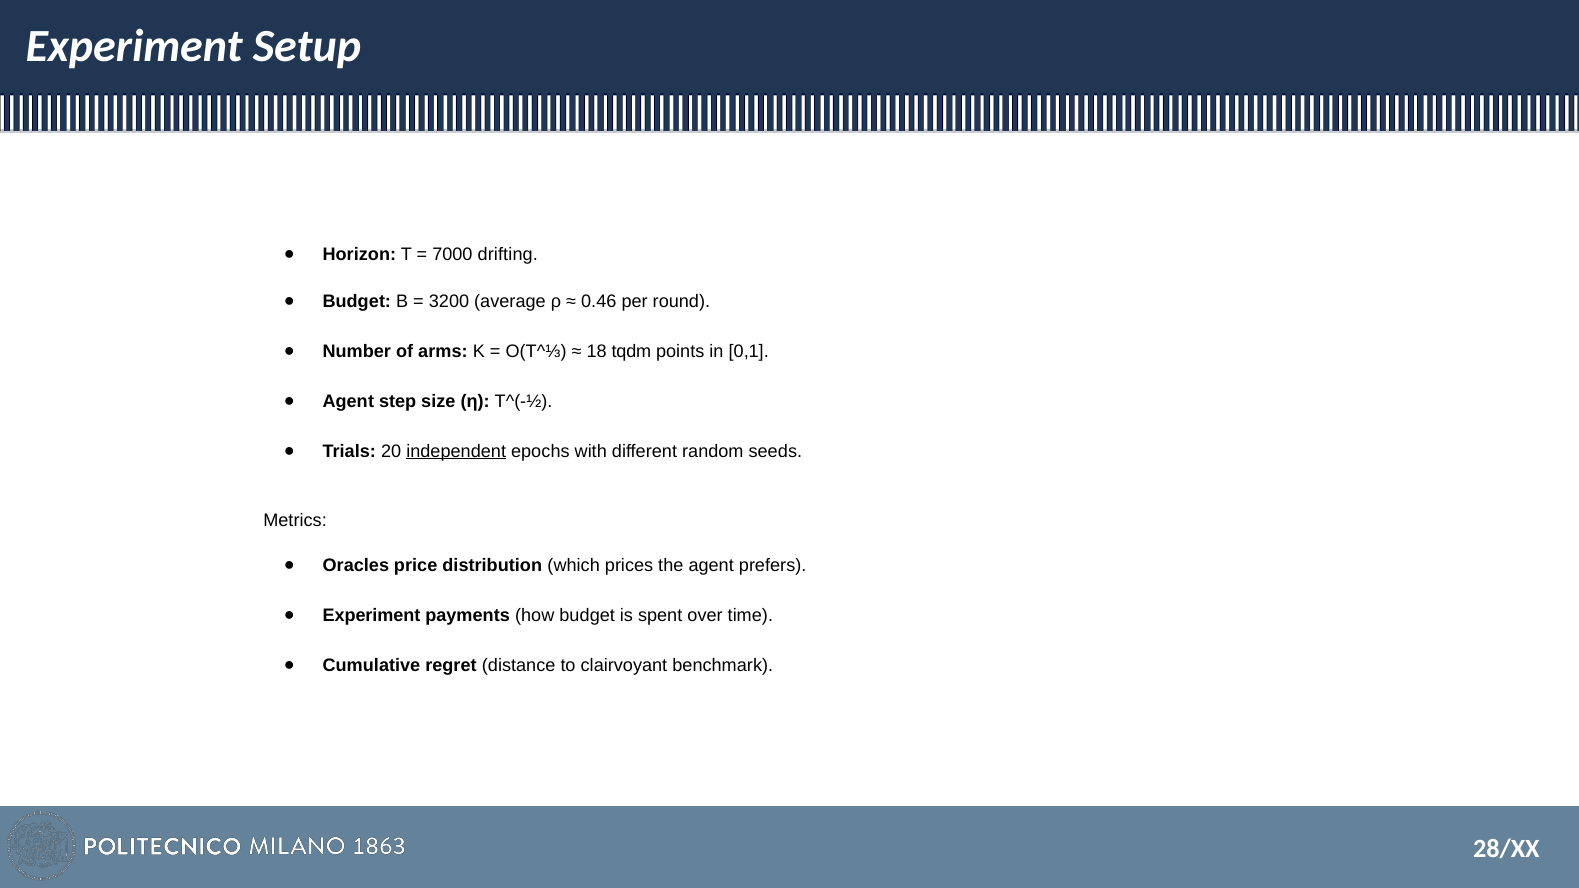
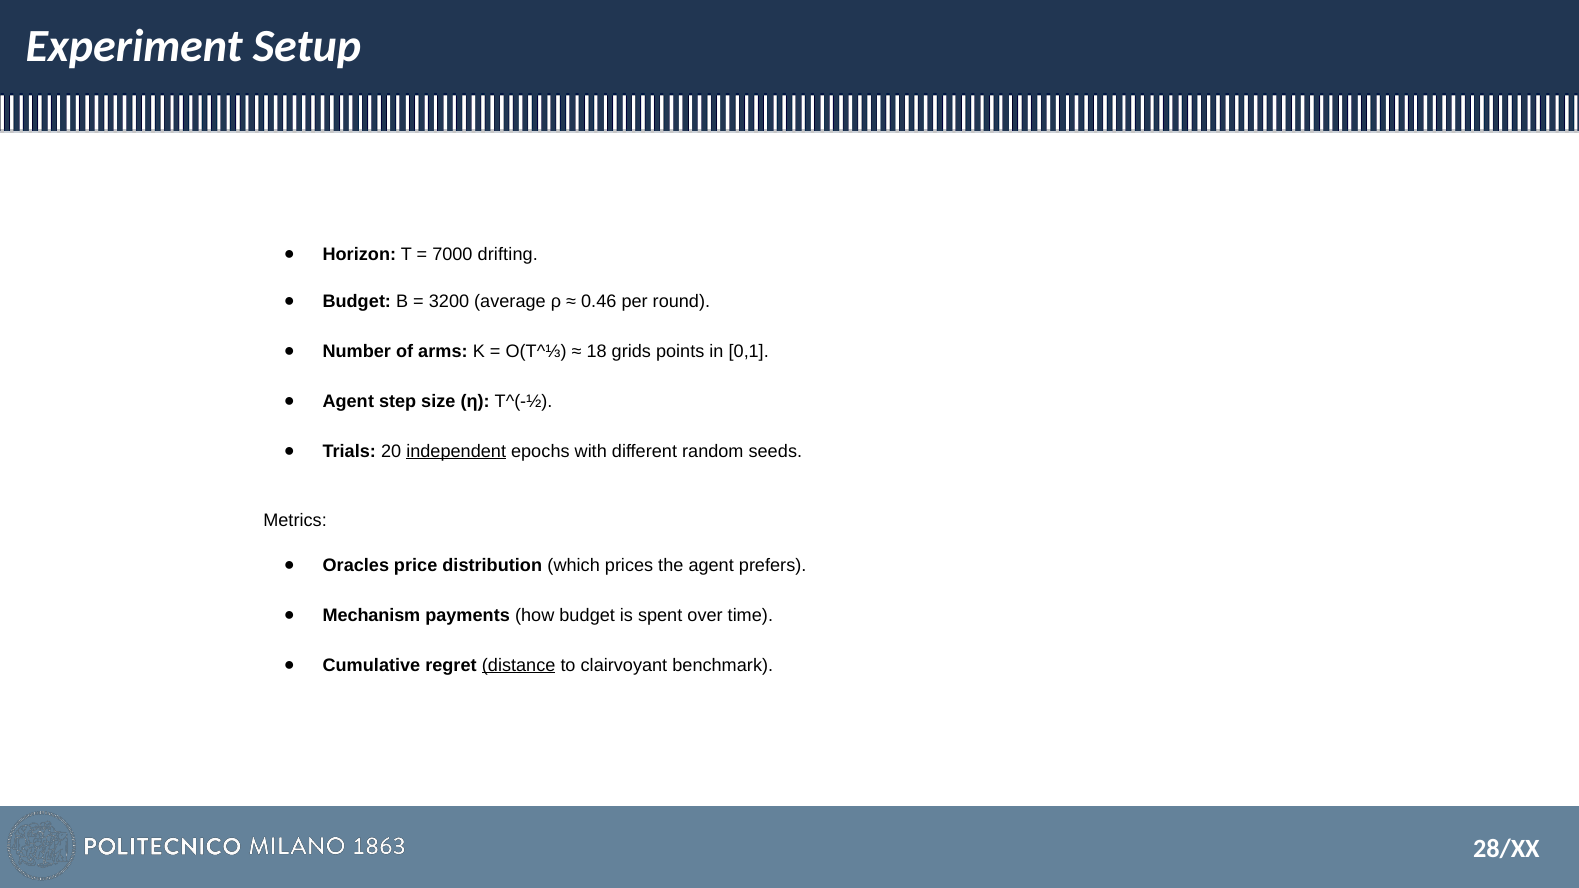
tqdm: tqdm -> grids (631, 351)
Experiment: Experiment -> Mechanism (371, 615)
distance underline: none -> present (519, 665)
